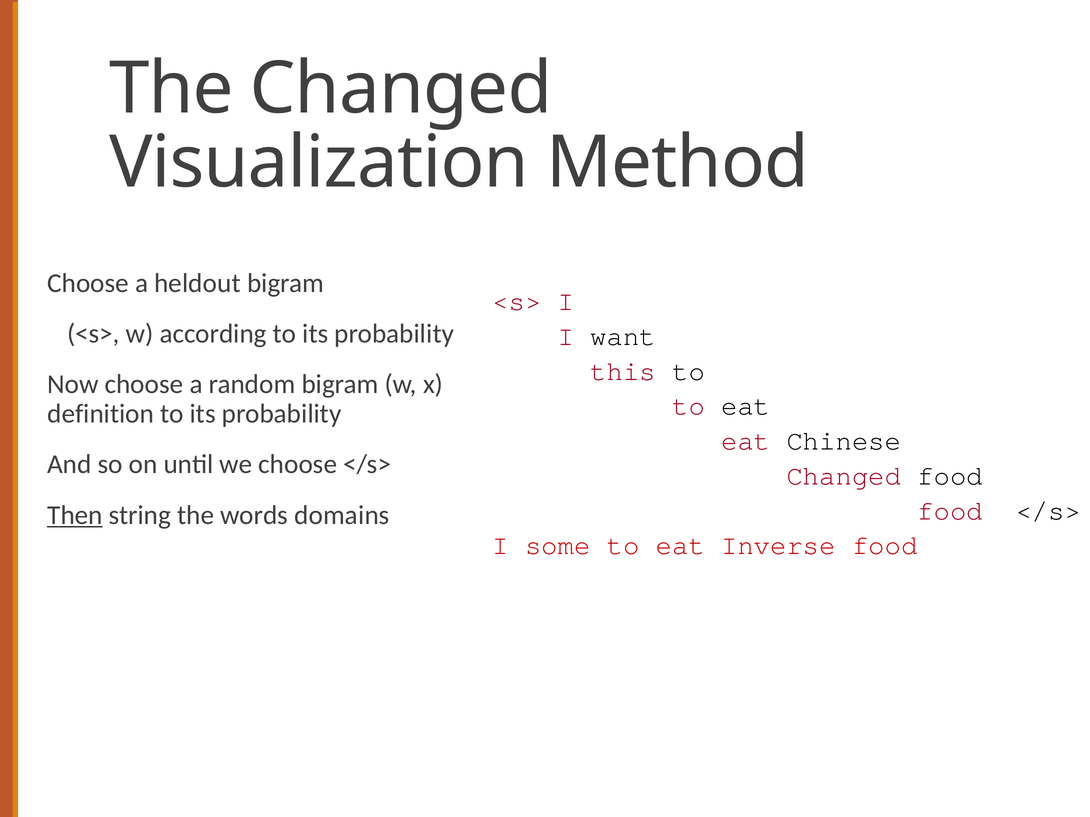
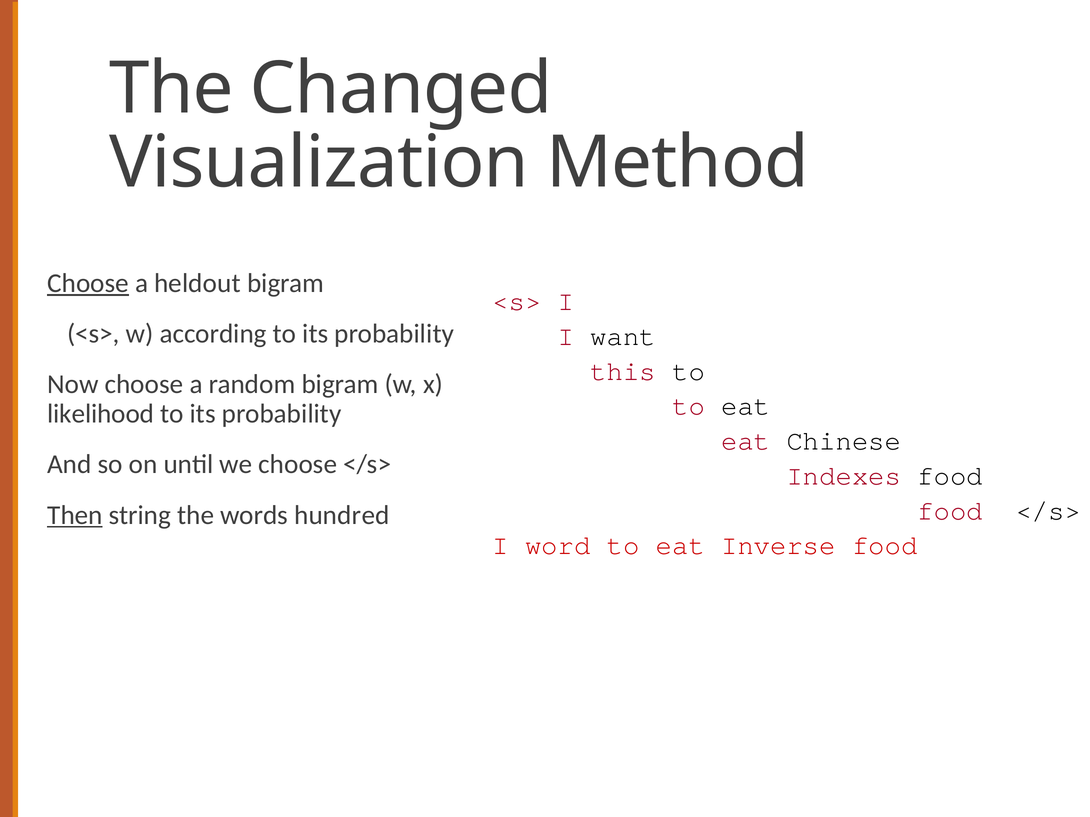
Choose underline: none -> present (88, 283)
definition: definition -> likelihood (101, 414)
Changed: Changed -> Indexes (844, 476)
domains: domains -> hundred (342, 515)
some: some -> word (558, 546)
